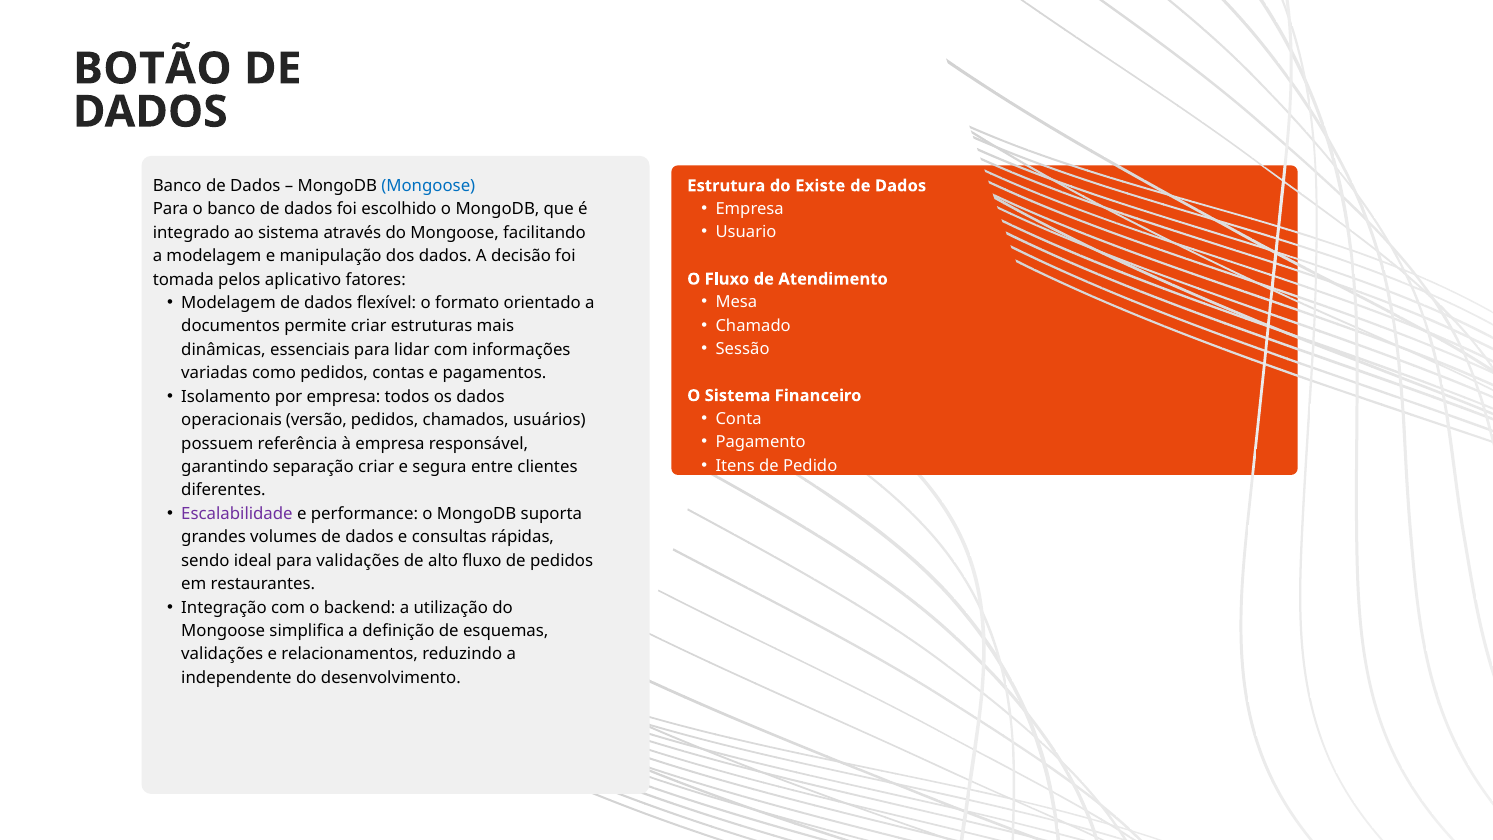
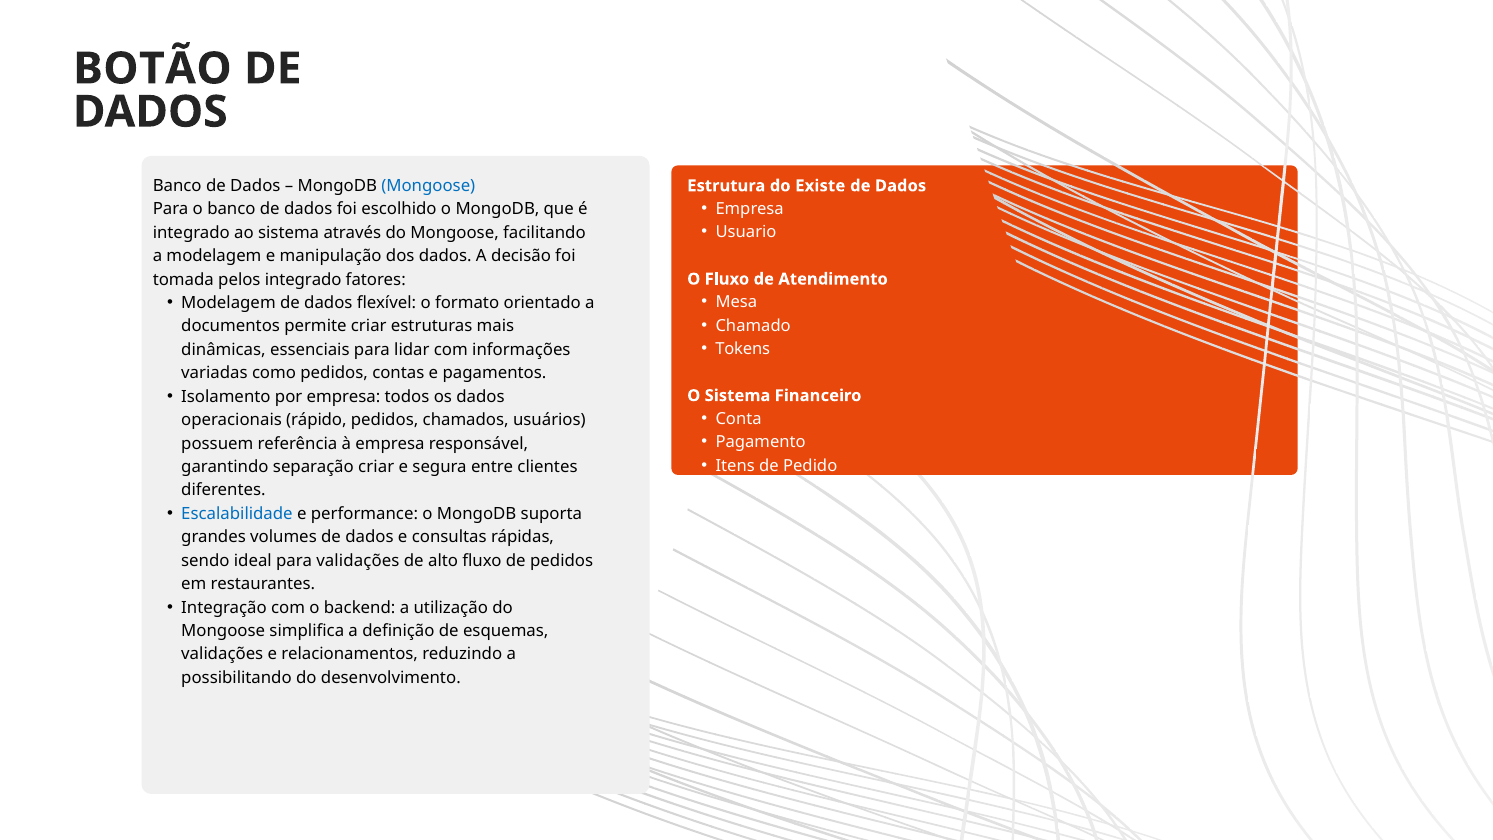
pelos aplicativo: aplicativo -> integrado (303, 280)
Sessão: Sessão -> Tokens (743, 349)
versão: versão -> rápido (316, 420)
Escalabilidade colour: purple -> blue (237, 514)
independente: independente -> possibilitando (236, 678)
